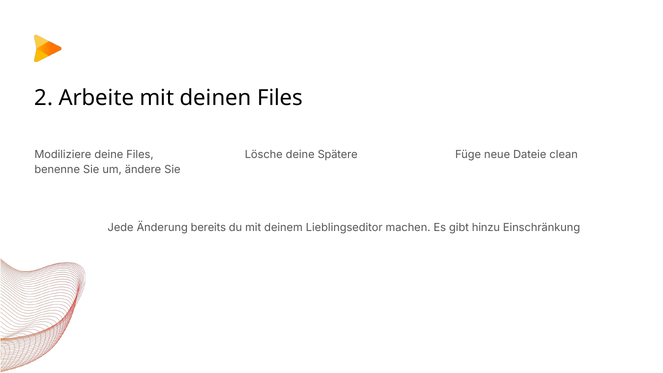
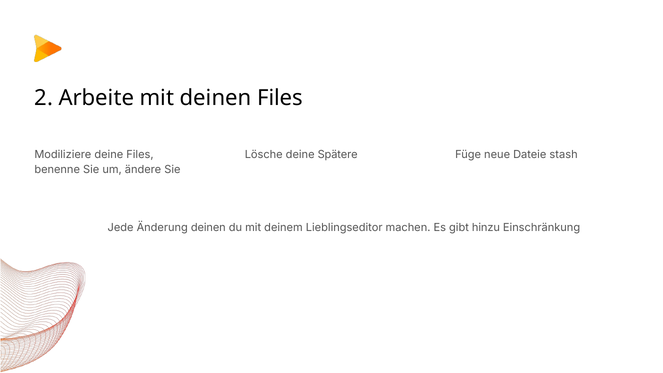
clean: clean -> stash (564, 154)
Änderung bereits: bereits -> deinen (208, 227)
